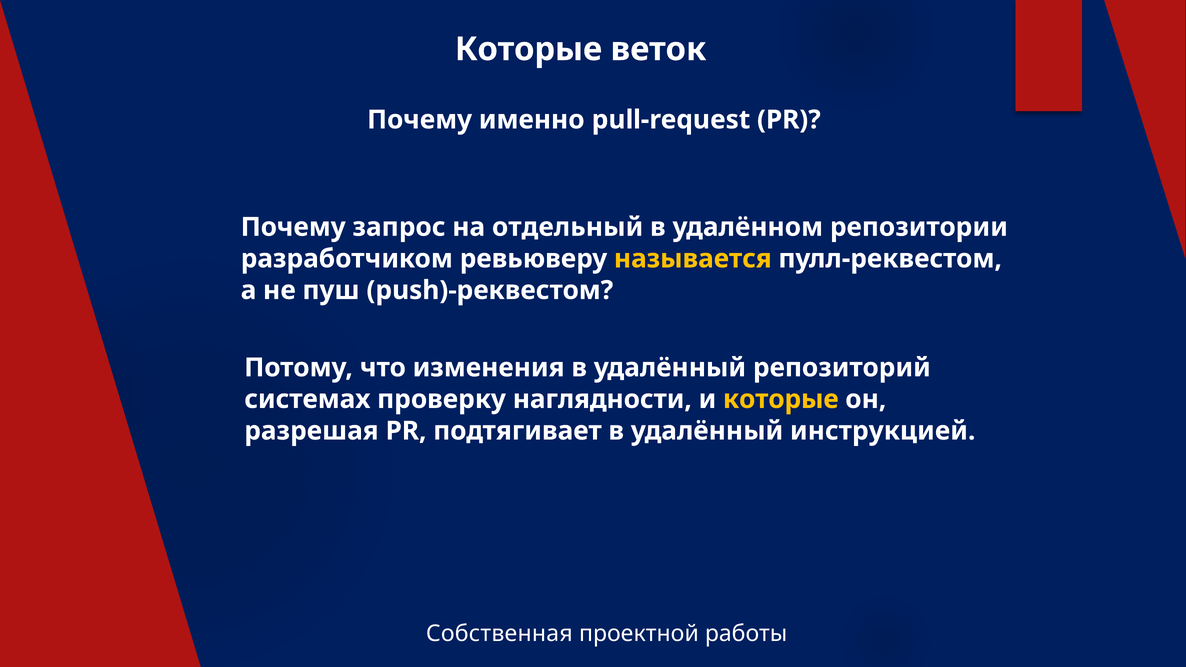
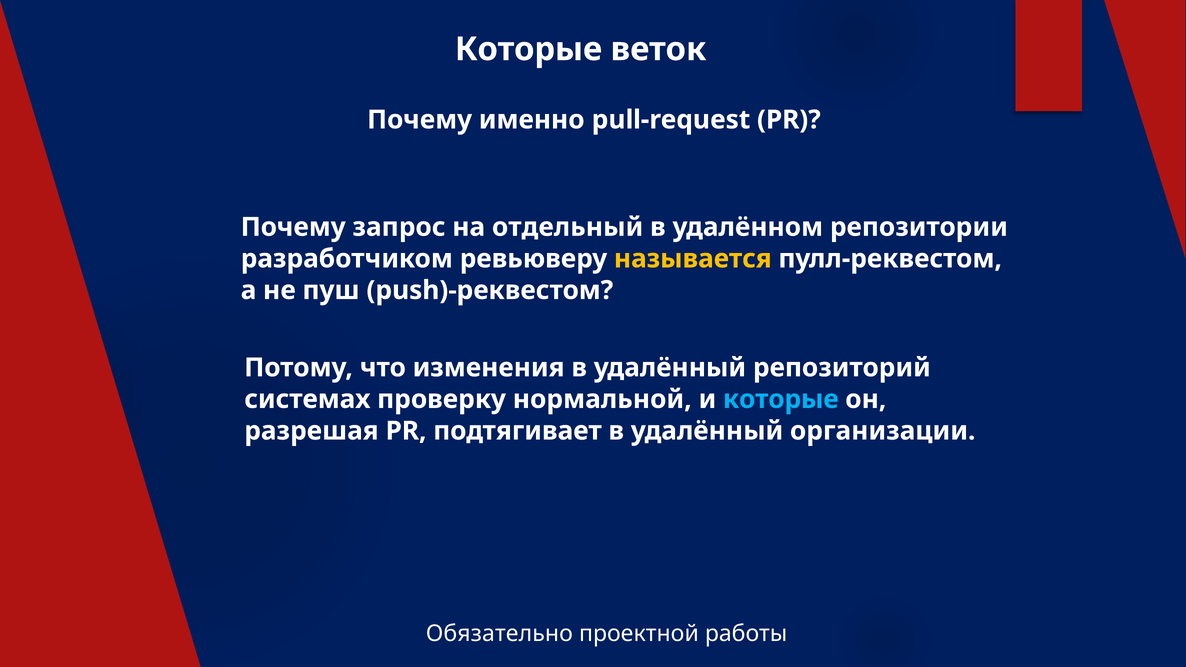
наглядности: наглядности -> нормальной (602, 399)
которые colour: yellow -> light blue (781, 399)
инструкцией: инструкцией -> организации (883, 431)
Собственная: Собственная -> Обязательно (499, 634)
